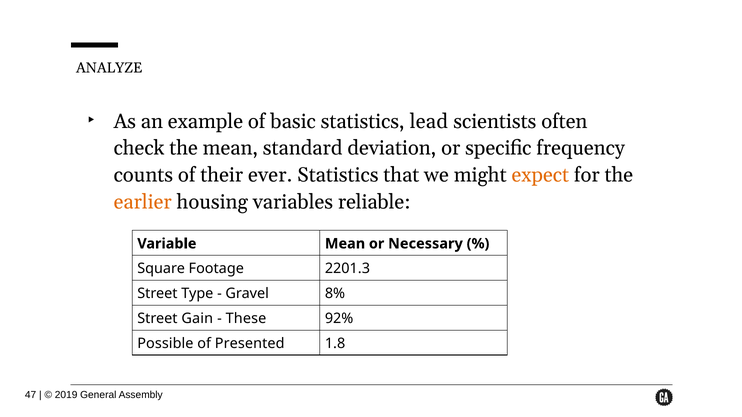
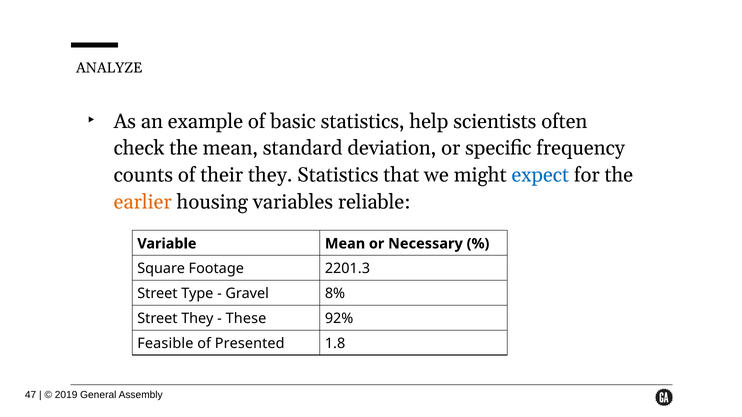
lead: lead -> help (429, 121)
their ever: ever -> they (270, 175)
expect colour: orange -> blue (540, 175)
Street Gain: Gain -> They (197, 318)
Possible: Possible -> Feasible (165, 343)
